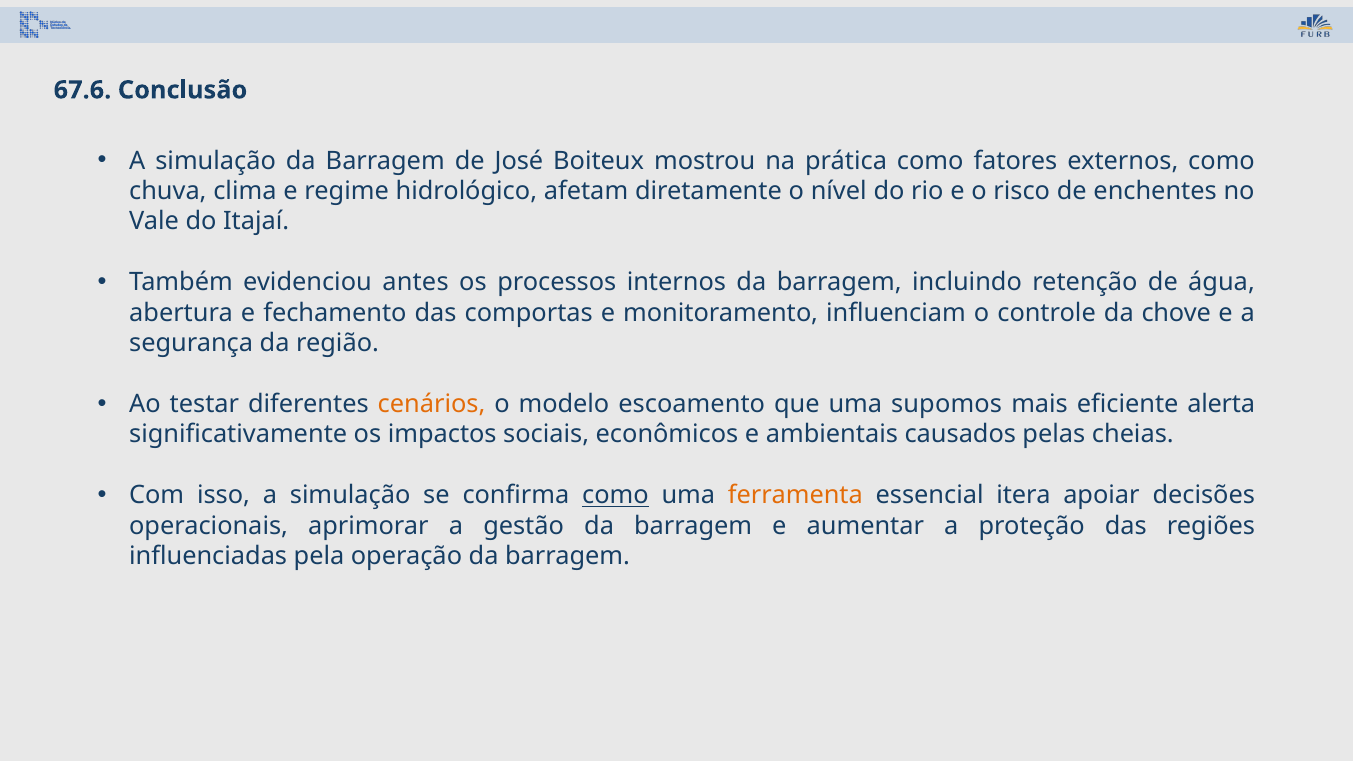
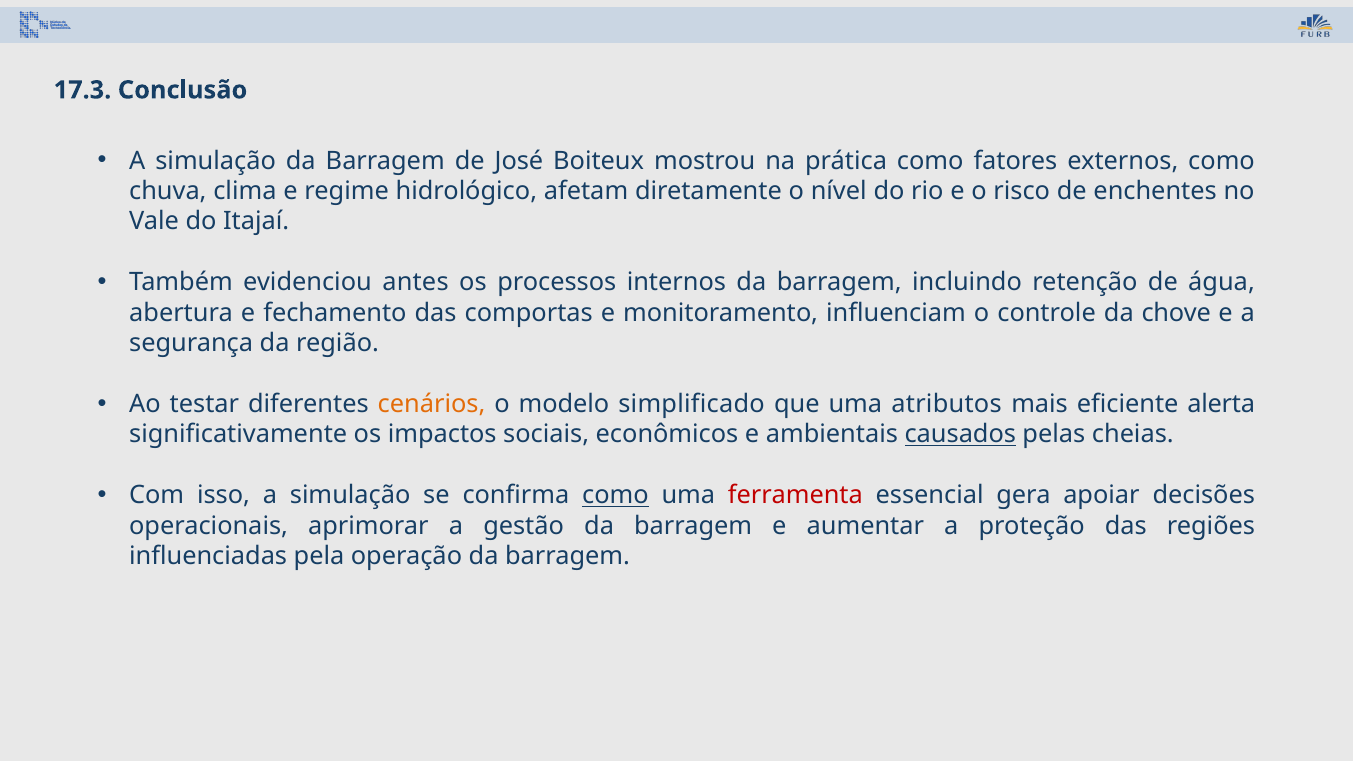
67.6: 67.6 -> 17.3 (82, 90)
escoamento: escoamento -> simplificado (692, 404)
supomos: supomos -> atributos (947, 404)
causados underline: none -> present (960, 435)
ferramenta colour: orange -> red (795, 496)
itera: itera -> gera (1023, 496)
